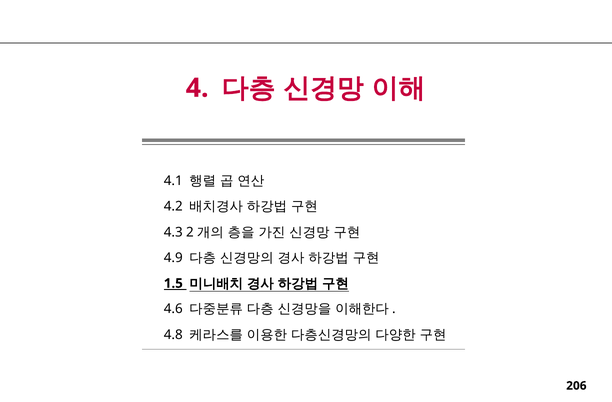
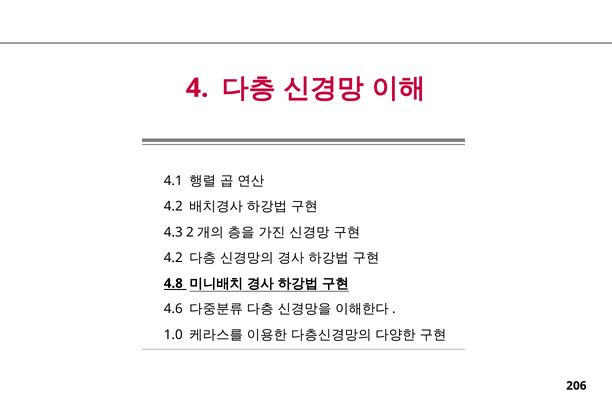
4.9: 4.9 -> 4.2 (173, 258)
1.5: 1.5 -> 4.8 (173, 283)
4.8: 4.8 -> 1.0 (173, 335)
